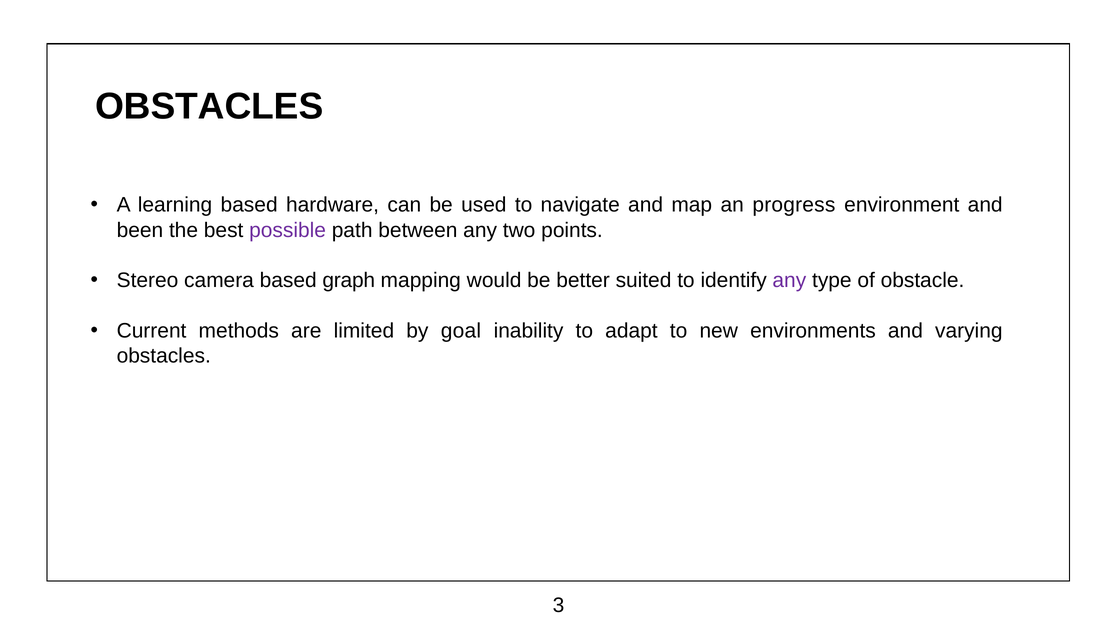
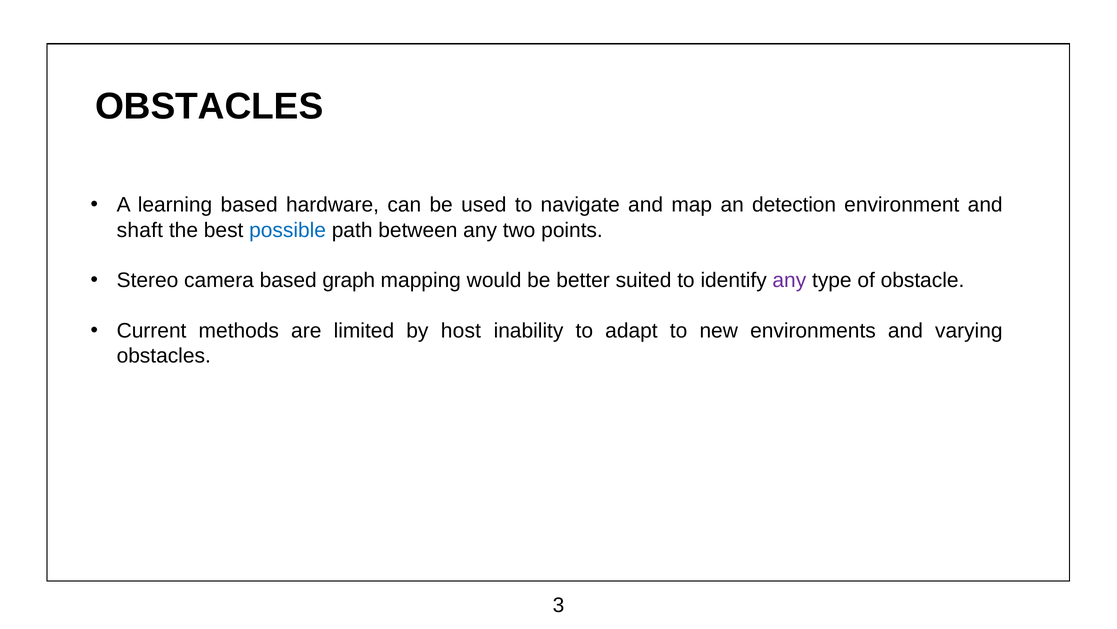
progress: progress -> detection (794, 205)
been: been -> shaft (140, 230)
possible colour: purple -> blue (288, 230)
goal: goal -> host (461, 330)
